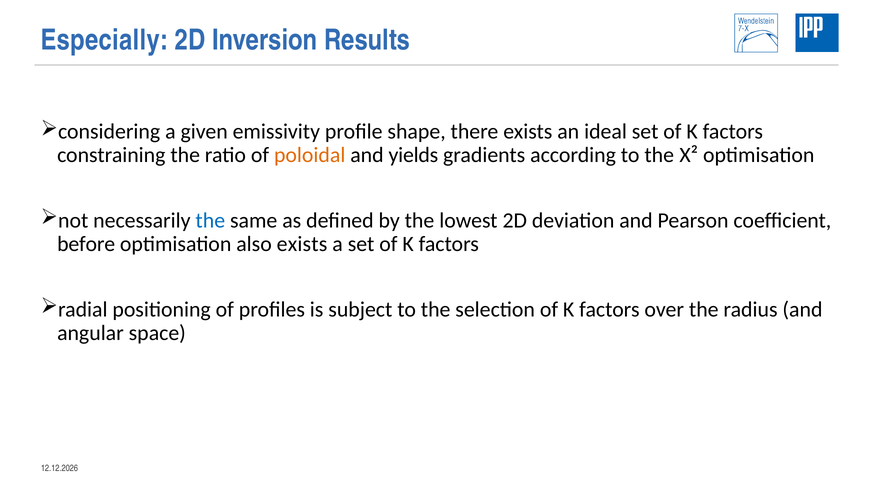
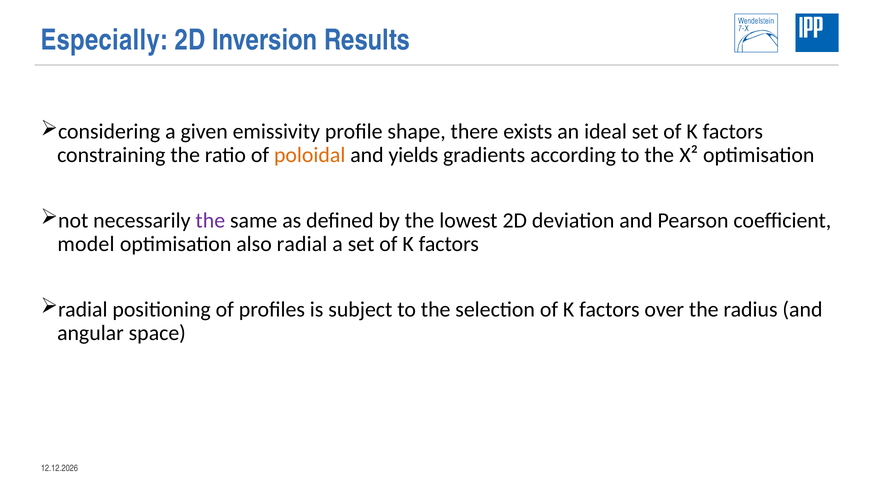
the colour: blue -> purple (210, 220)
before: before -> model (86, 244)
also exists: exists -> radial (302, 244)
